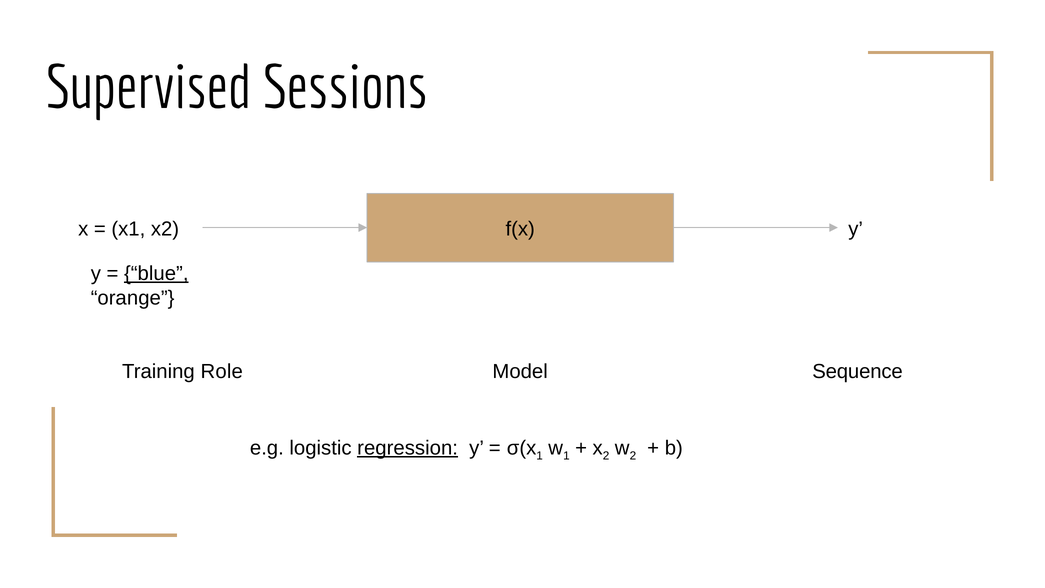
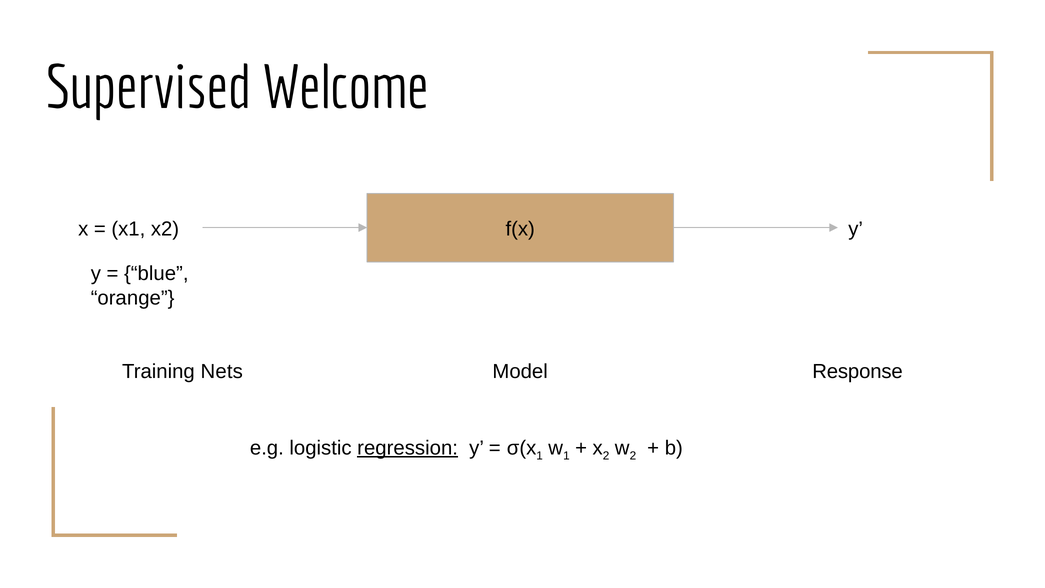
Sessions: Sessions -> Welcome (346, 88)
blue underline: present -> none (156, 273)
Role: Role -> Nets (222, 372)
Sequence: Sequence -> Response (858, 372)
